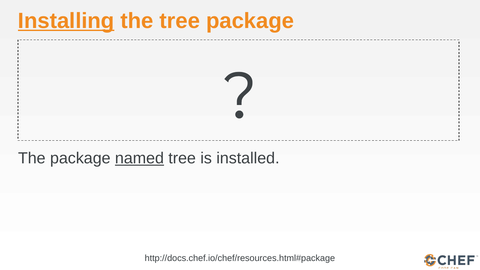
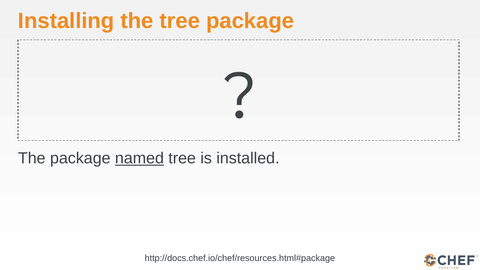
Installing underline: present -> none (66, 21)
